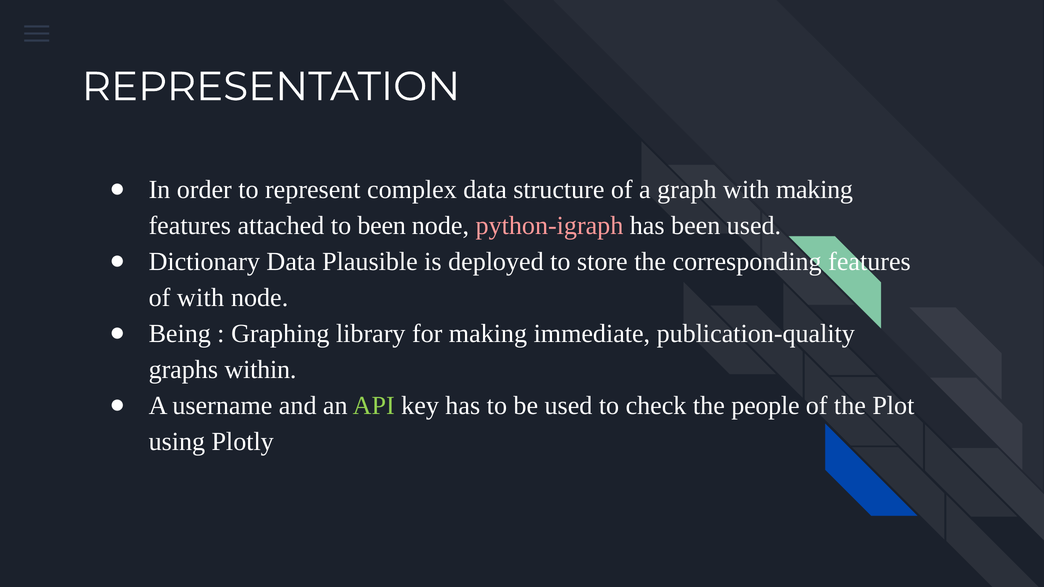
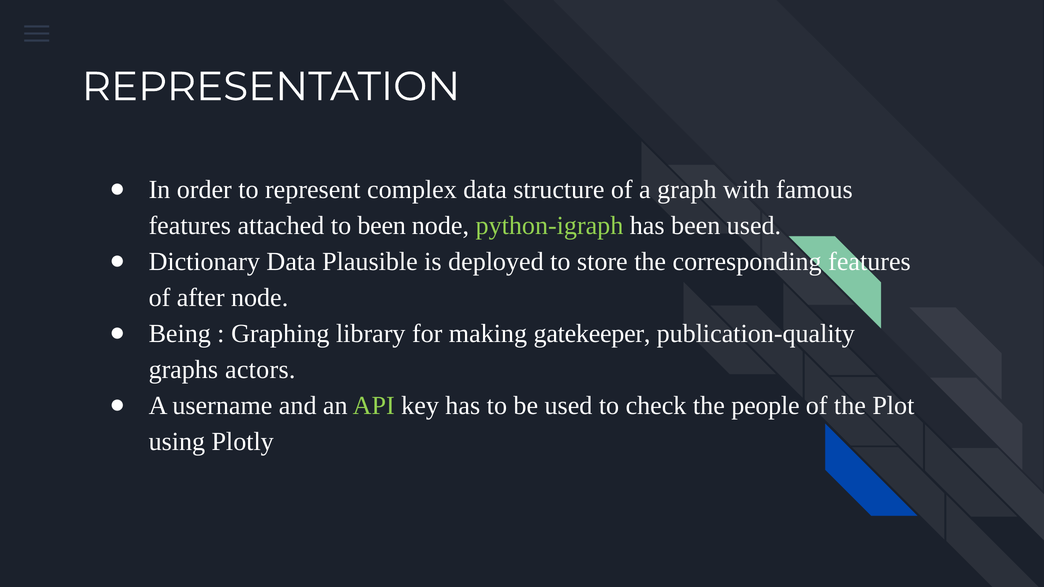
with making: making -> famous (814, 190)
python-igraph colour: pink -> light green (549, 226)
of with: with -> after (201, 298)
immediate: immediate -> gatekeeper (592, 334)
within: within -> actors (260, 370)
